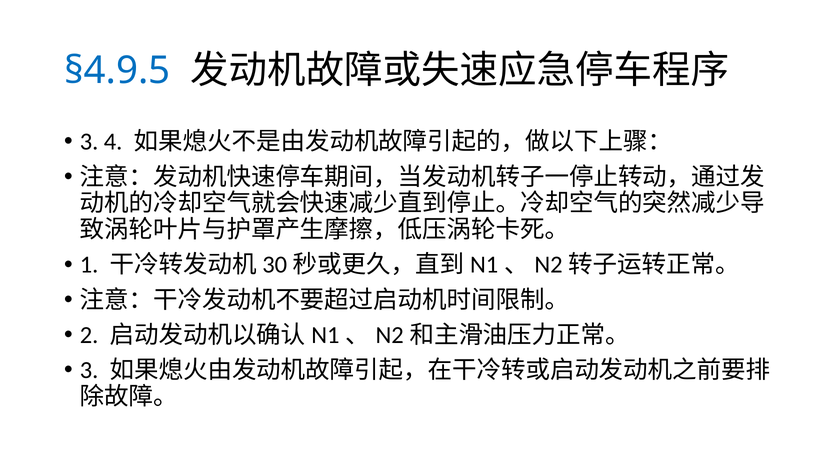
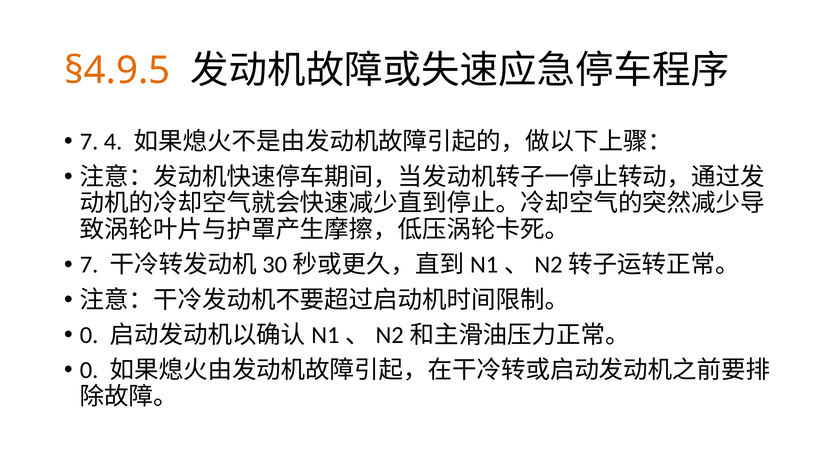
§4.9.5 colour: blue -> orange (117, 71)
3: 3 -> 7 (89, 142)
1: 1 -> 7 (89, 265)
2: 2 -> 0 (89, 335)
3: 3 -> 0 (89, 371)
